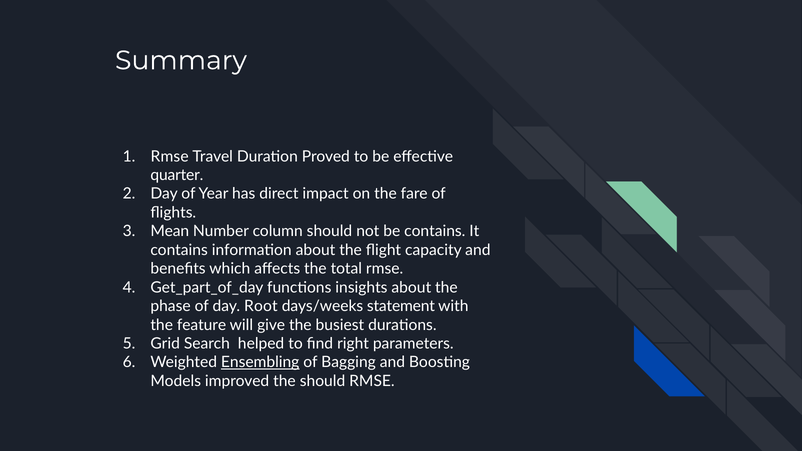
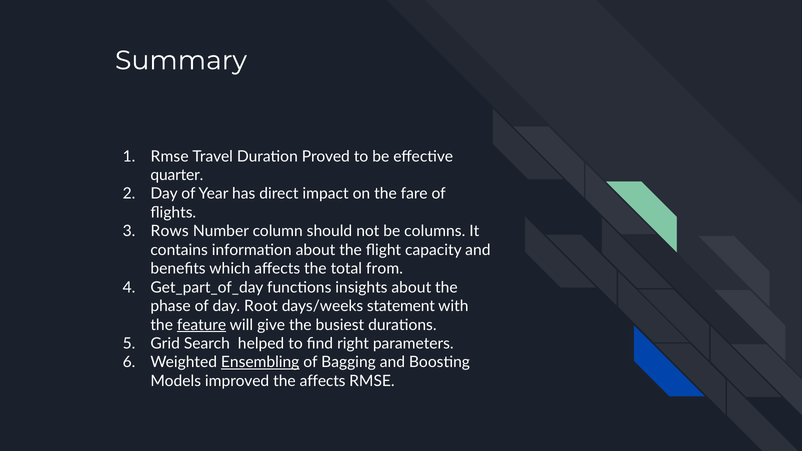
Mean: Mean -> Rows (170, 231)
be contains: contains -> columns (435, 231)
total rmse: rmse -> from (385, 269)
feature underline: none -> present (202, 325)
the should: should -> affects (323, 381)
